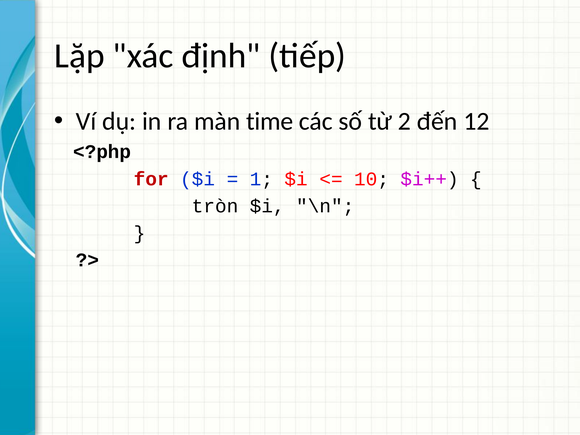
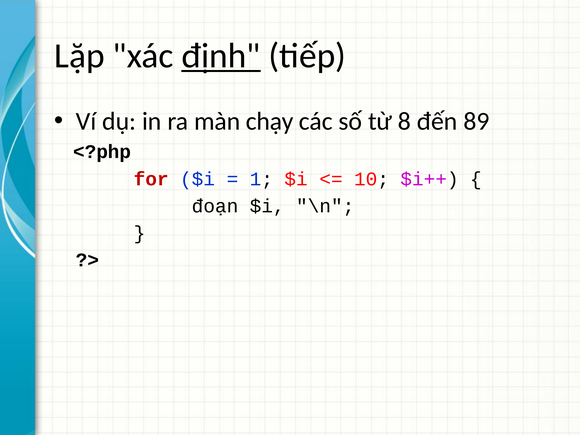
định underline: none -> present (221, 56)
time: time -> chạy (270, 121)
2: 2 -> 8 (404, 121)
12: 12 -> 89 (476, 121)
tròn: tròn -> đoạn (215, 206)
